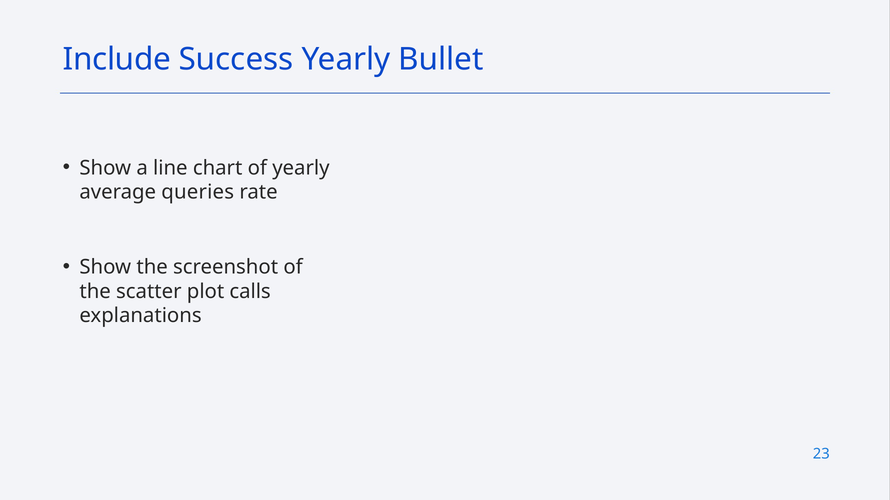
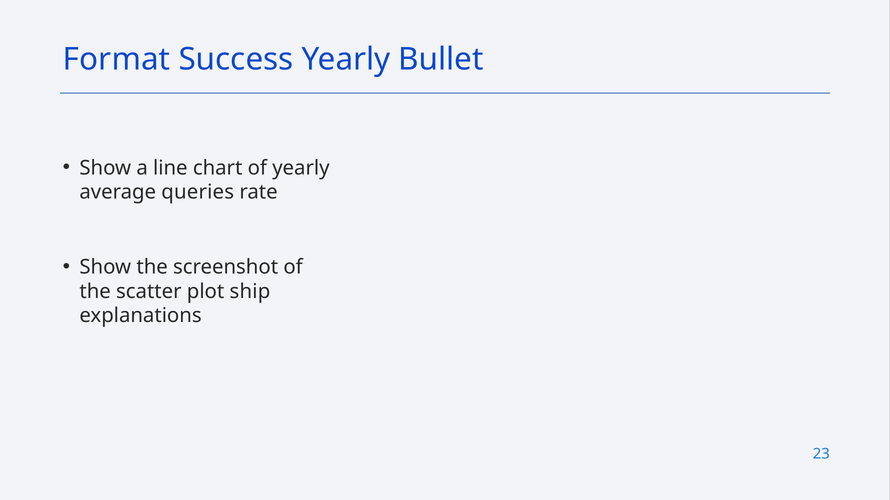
Include: Include -> Format (117, 59)
calls: calls -> ship (250, 292)
